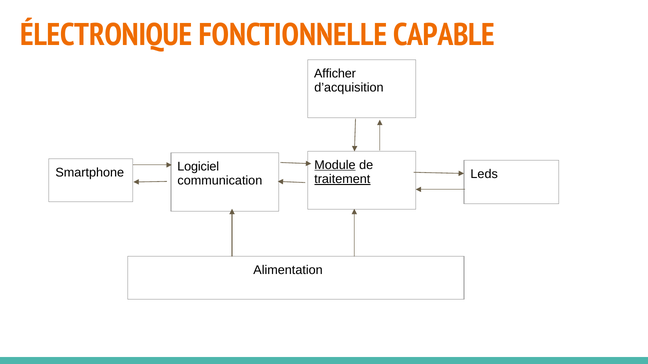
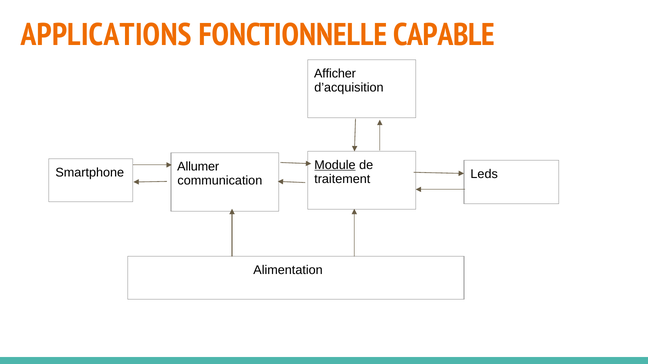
ÉLECTRONIQUE: ÉLECTRONIQUE -> APPLICATIONS (106, 35)
Logiciel: Logiciel -> Allumer (198, 167)
traitement underline: present -> none (342, 179)
